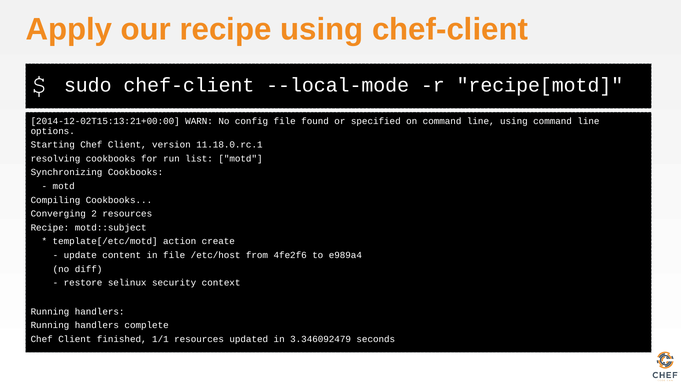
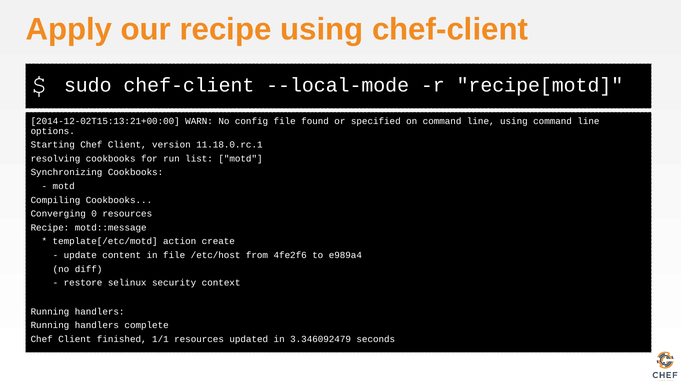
2: 2 -> 0 (94, 214)
motd::subject: motd::subject -> motd::message (111, 228)
